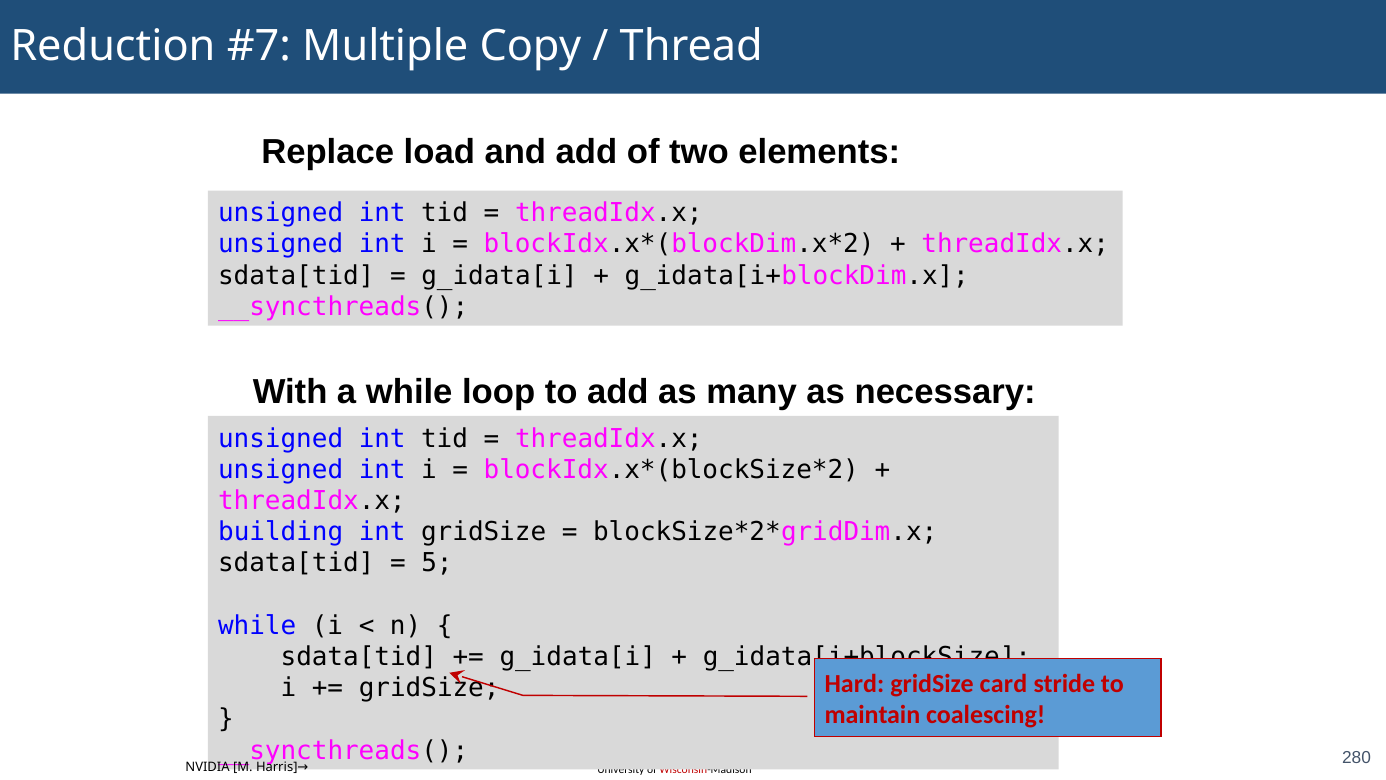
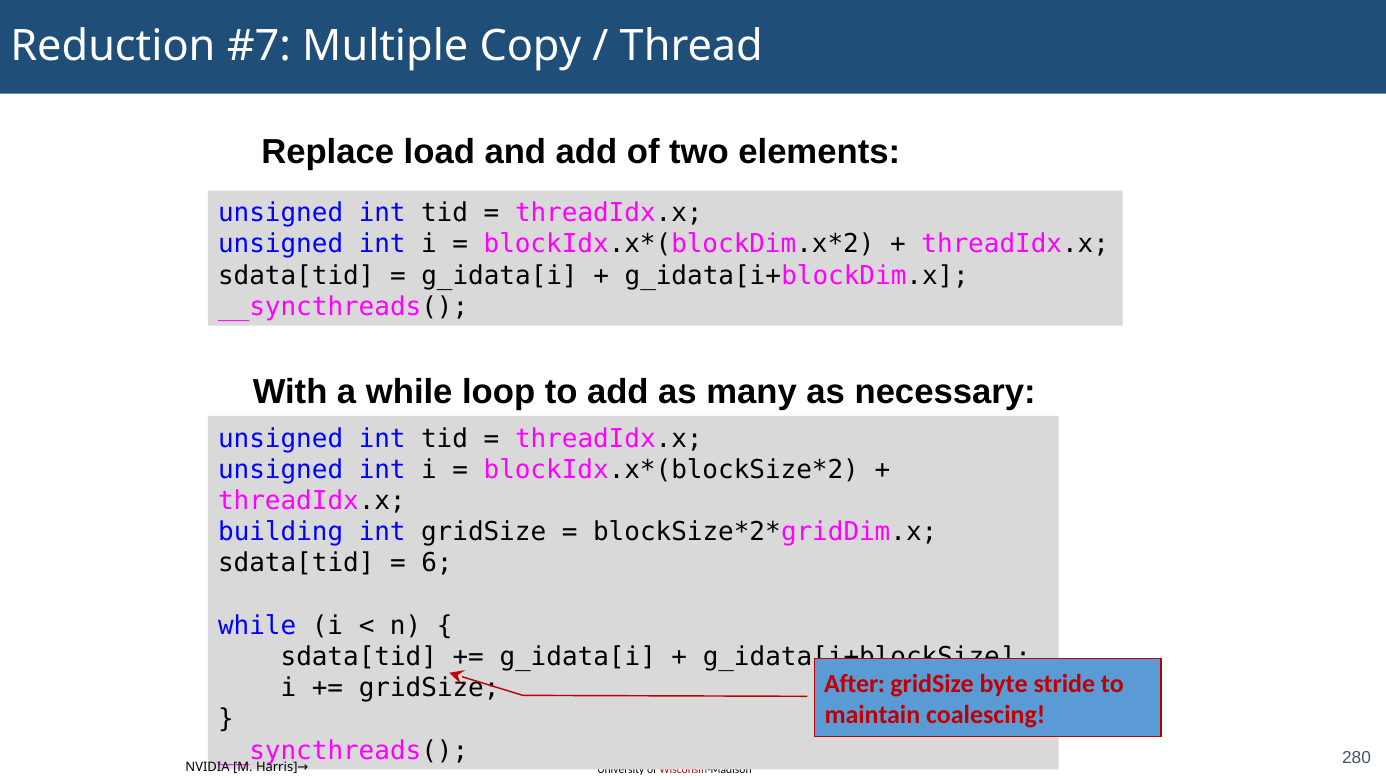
5: 5 -> 6 (437, 563)
Hard: Hard -> After (855, 684)
card: card -> byte (1004, 684)
